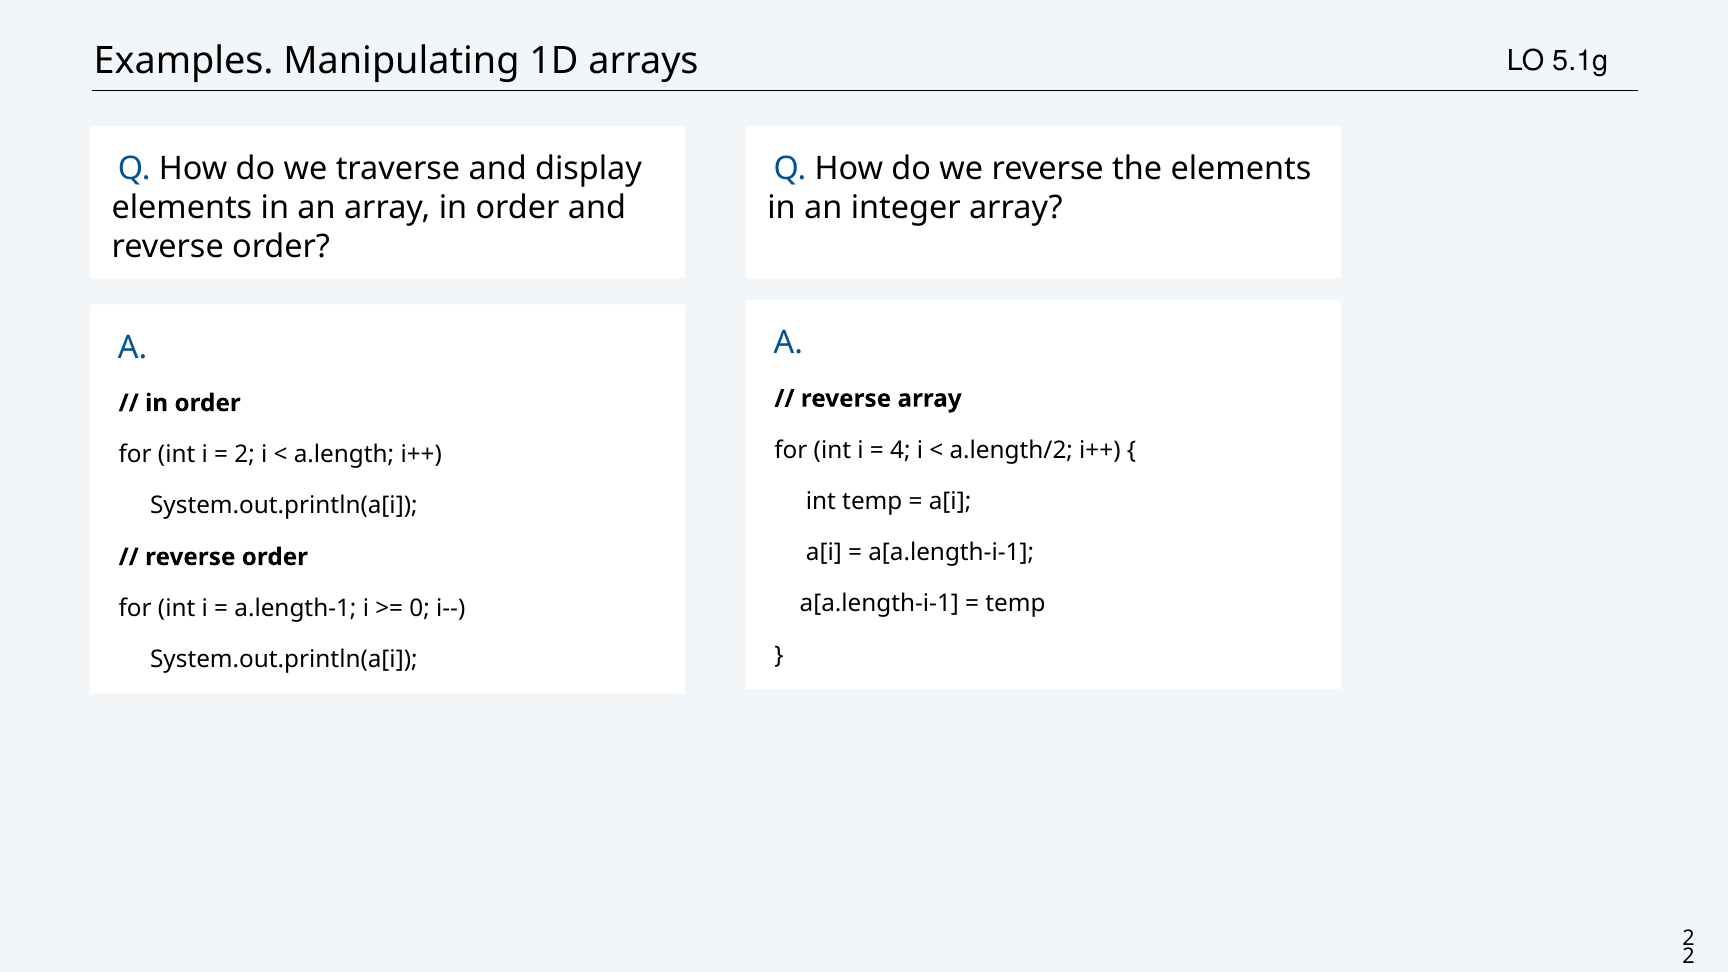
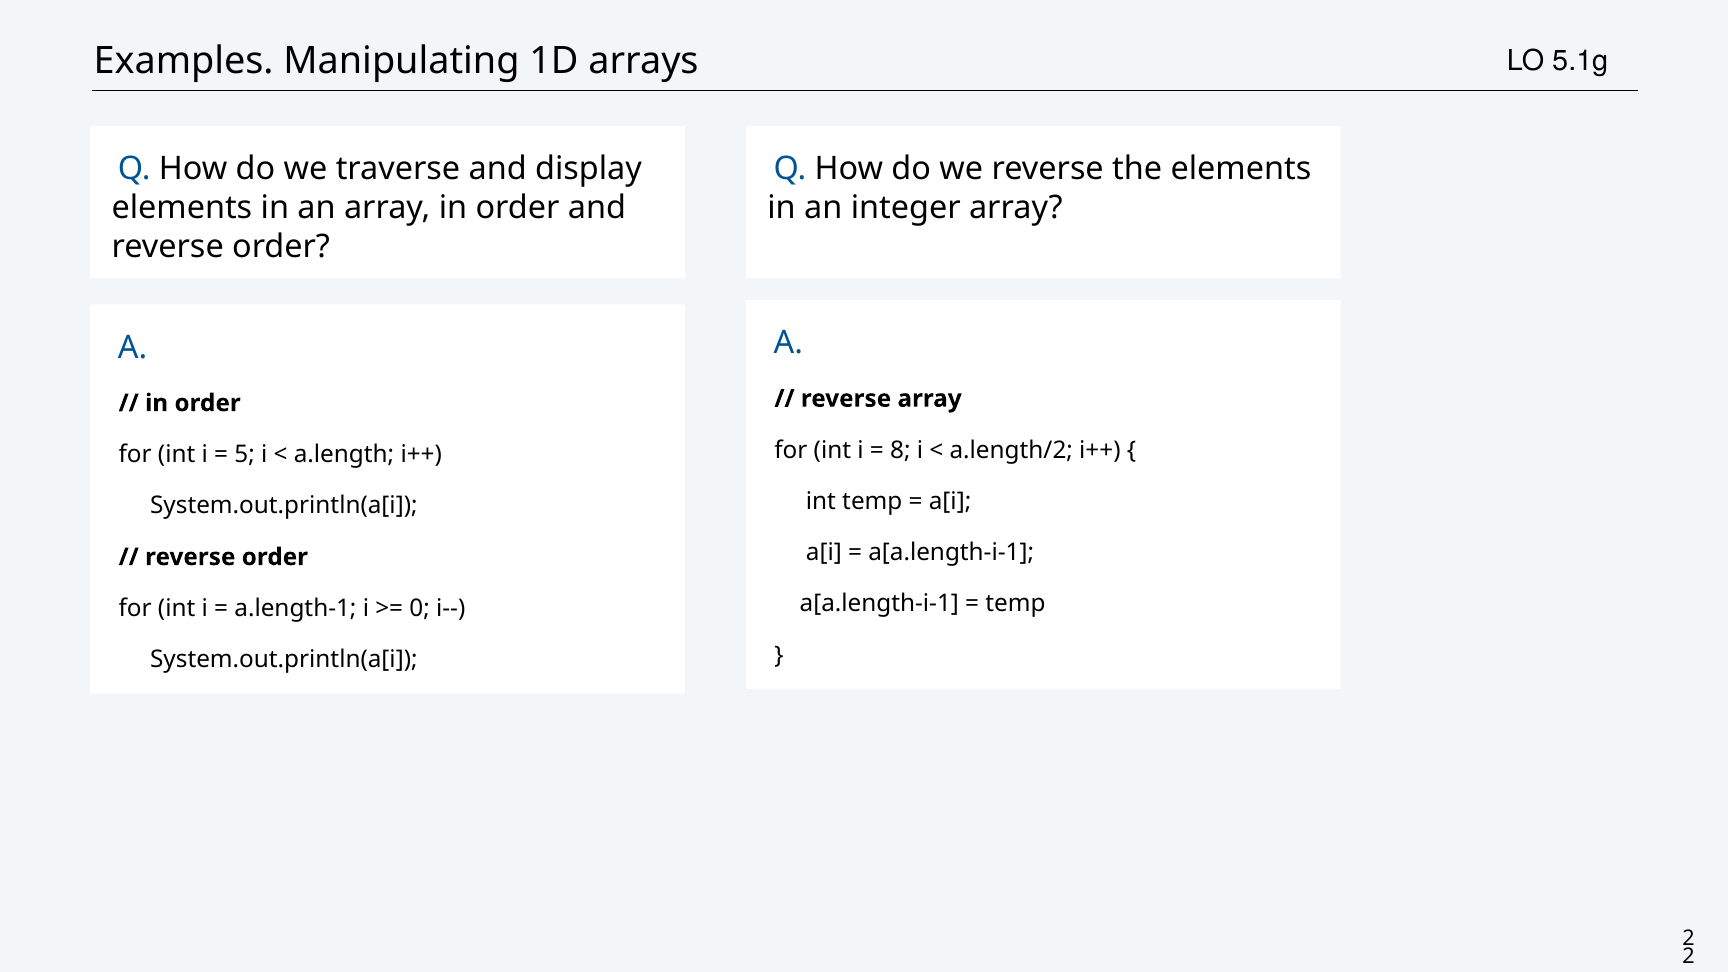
4: 4 -> 8 (900, 450)
2: 2 -> 5 (245, 454)
